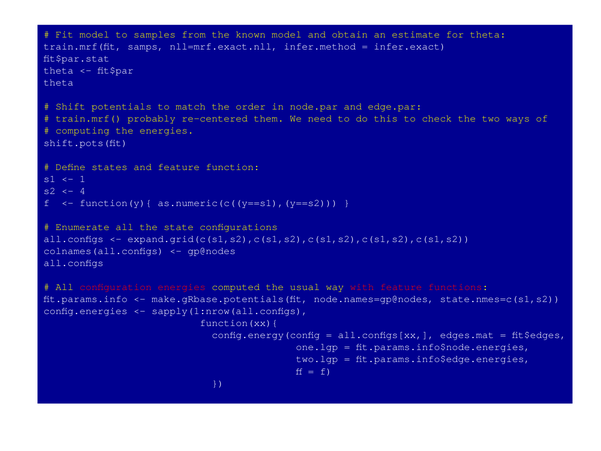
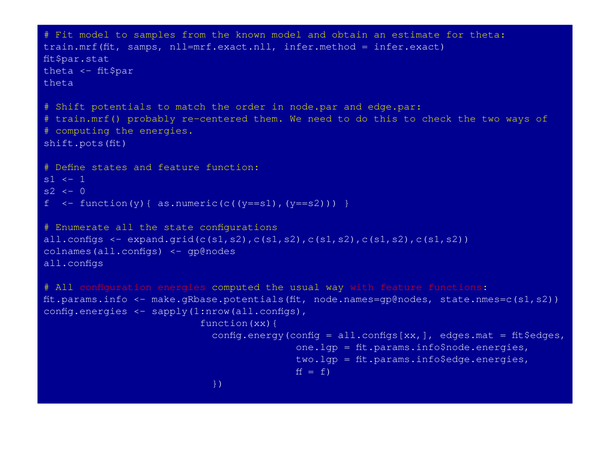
4: 4 -> 0 (83, 191)
